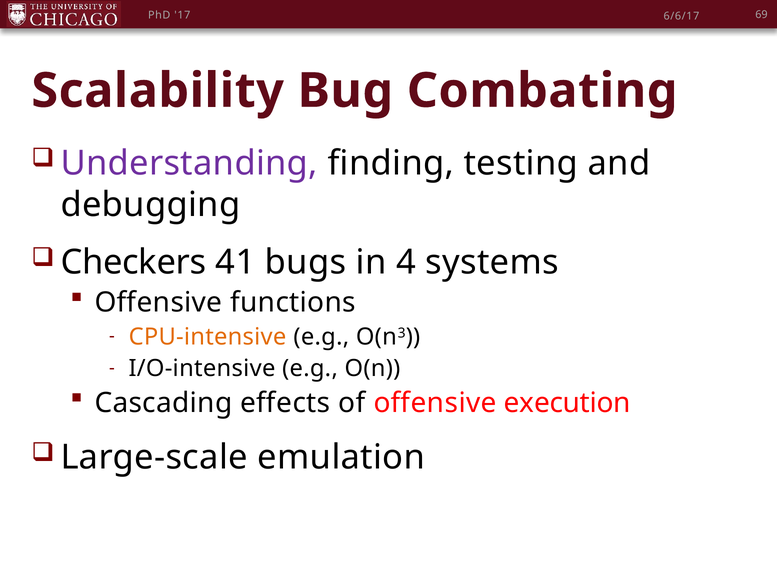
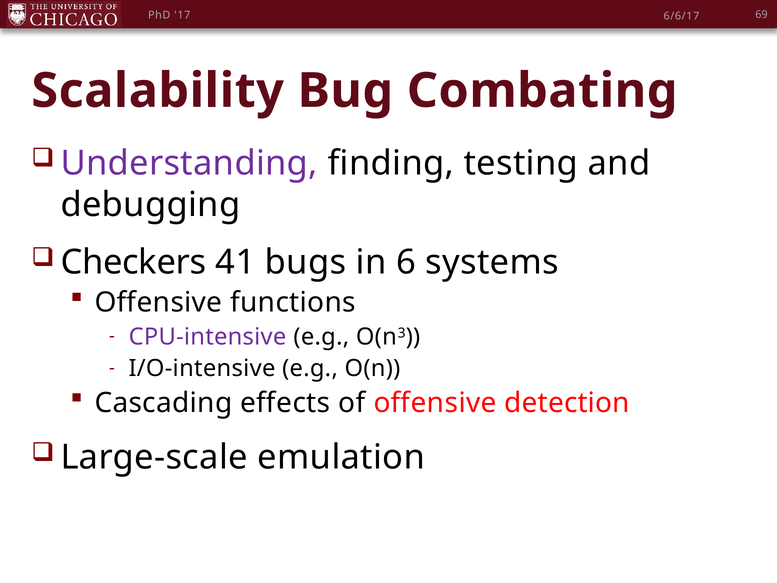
4: 4 -> 6 (406, 262)
CPU-intensive colour: orange -> purple (207, 337)
execution: execution -> detection (567, 403)
